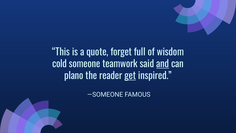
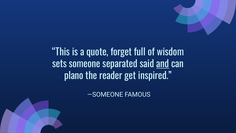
cold: cold -> sets (60, 64)
teamwork: teamwork -> separated (120, 64)
get underline: present -> none (130, 76)
